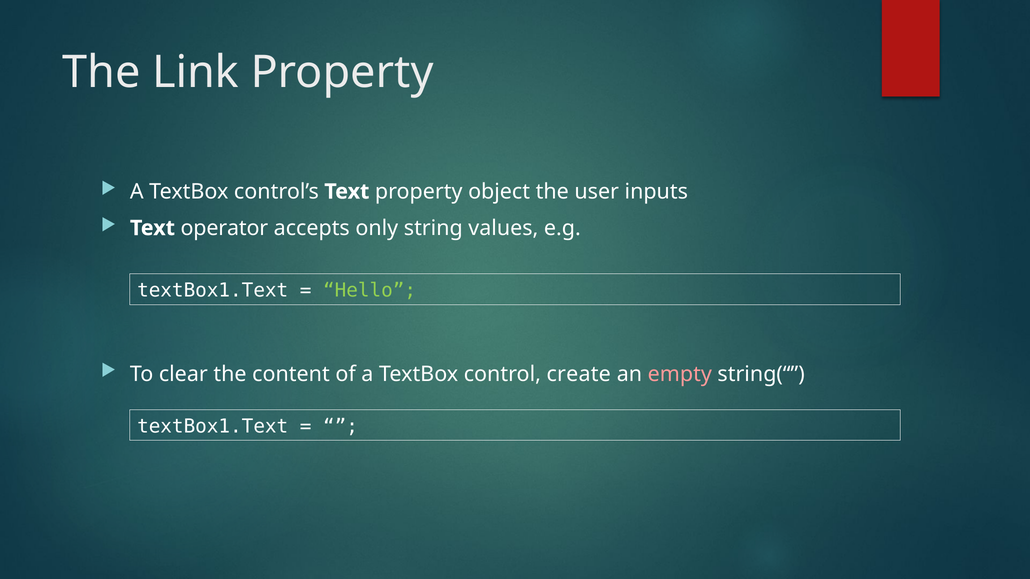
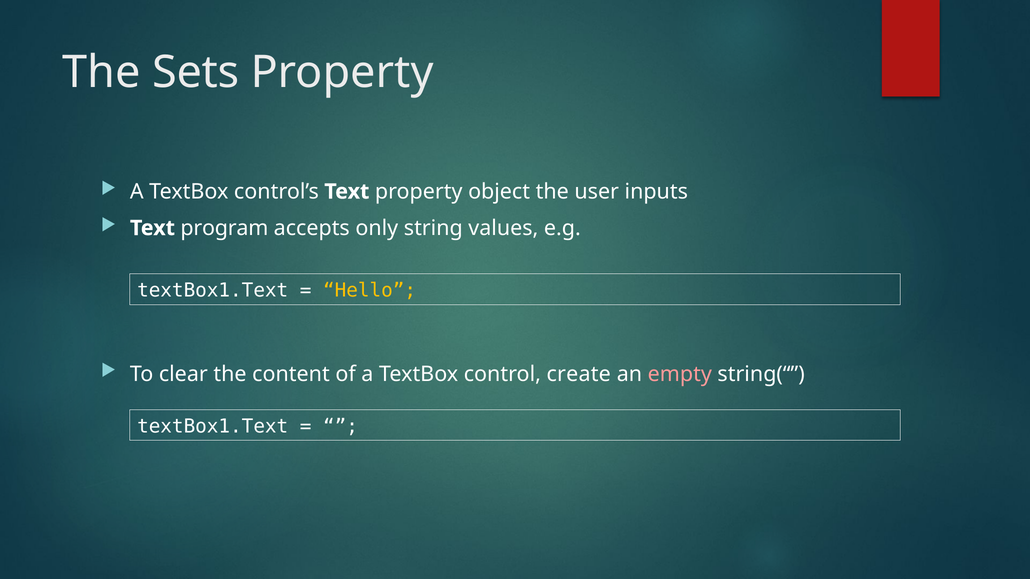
Link: Link -> Sets (196, 72)
operator: operator -> program (224, 228)
Hello colour: light green -> yellow (370, 291)
